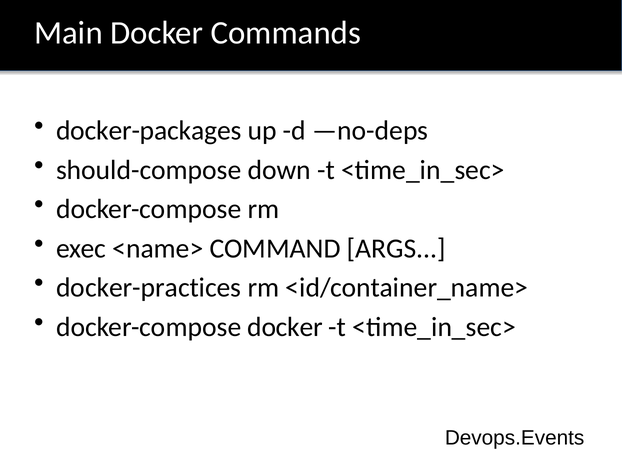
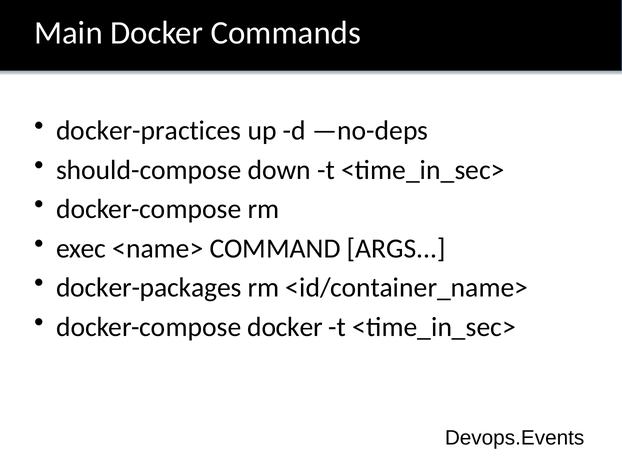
docker-packages: docker-packages -> docker-practices (149, 130)
docker-practices: docker-practices -> docker-packages (149, 287)
